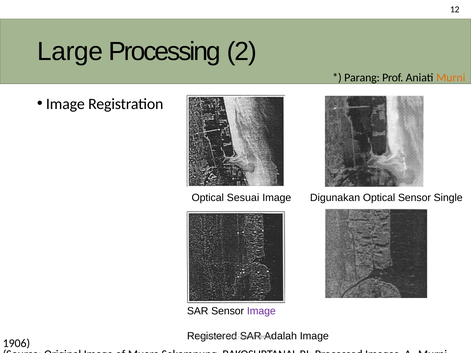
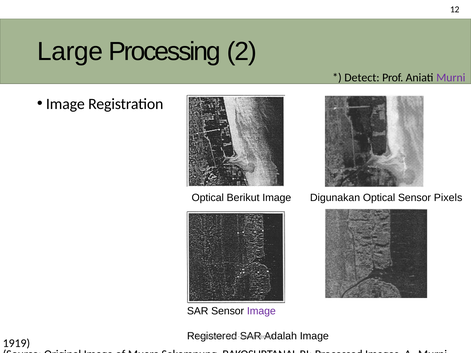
Parang: Parang -> Detect (362, 78)
Murni colour: orange -> purple (451, 78)
Sesuai: Sesuai -> Berikut (243, 198)
Single: Single -> Pixels (448, 198)
1906: 1906 -> 1919 (16, 344)
